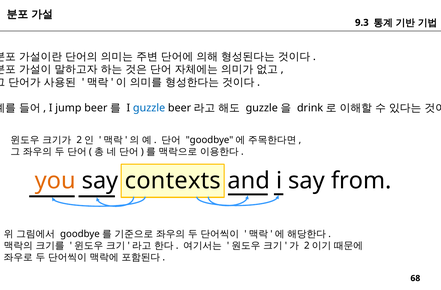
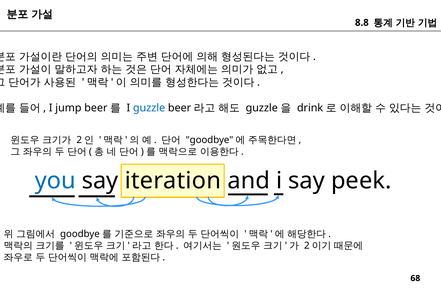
9.3: 9.3 -> 8.8 (362, 23)
you colour: orange -> blue (55, 180)
contexts: contexts -> iteration (173, 180)
from: from -> peek (361, 180)
